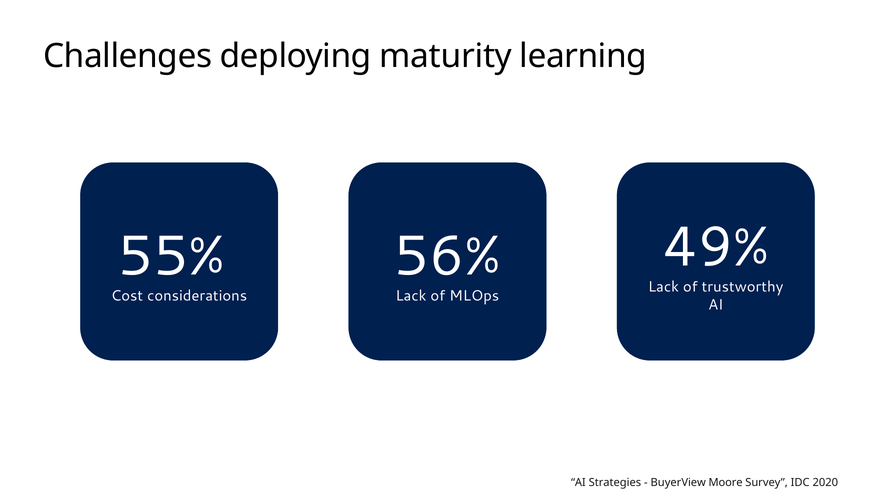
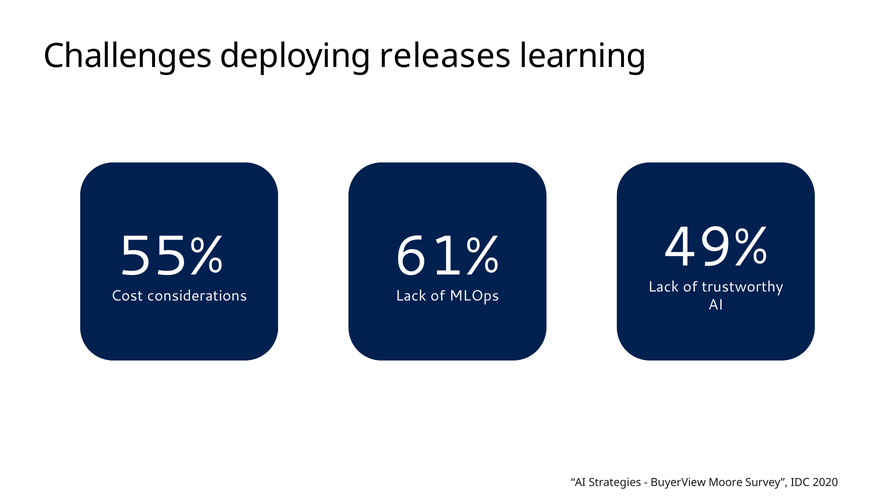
maturity: maturity -> releases (445, 56)
56%: 56% -> 61% (447, 256)
